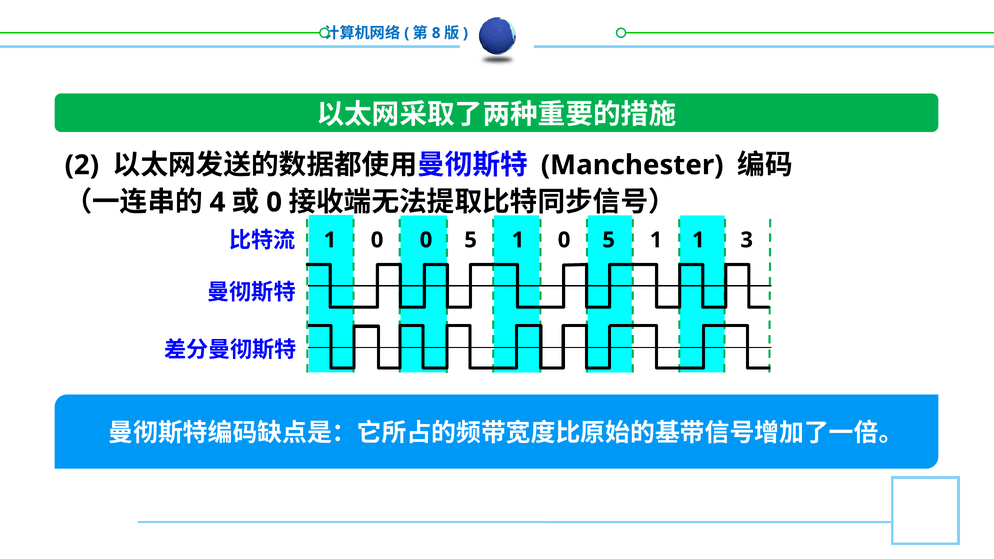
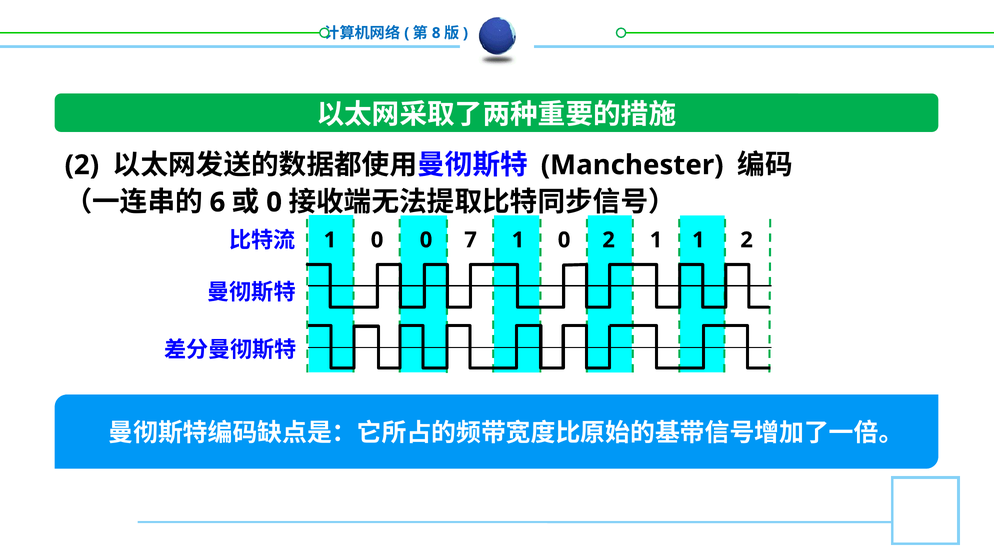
4: 4 -> 6 (217, 202)
0 0 5: 5 -> 7 (471, 240)
5: 5 -> 2 (609, 240)
1 3: 3 -> 2 (747, 240)
